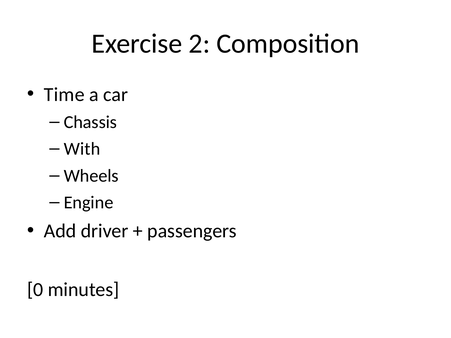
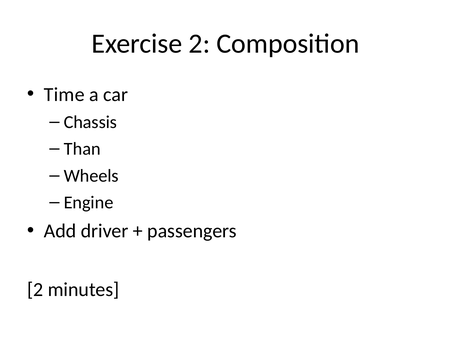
With: With -> Than (82, 149)
0: 0 -> 2 (35, 290)
